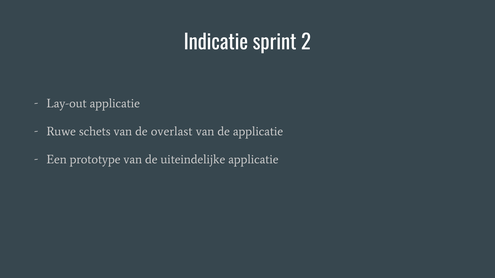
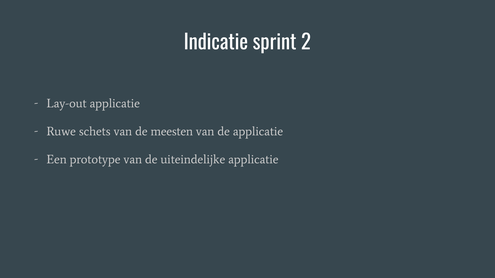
overlast: overlast -> meesten (172, 132)
